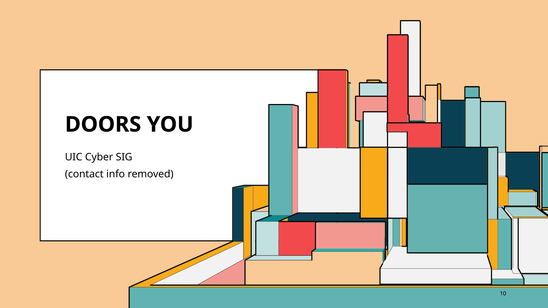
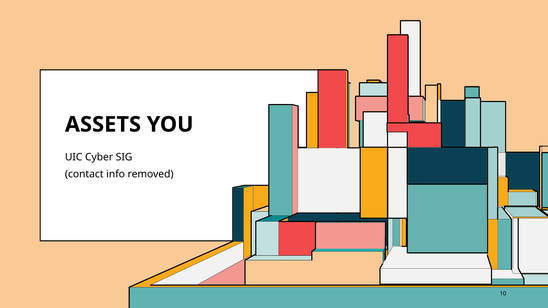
DOORS: DOORS -> ASSETS (103, 125)
